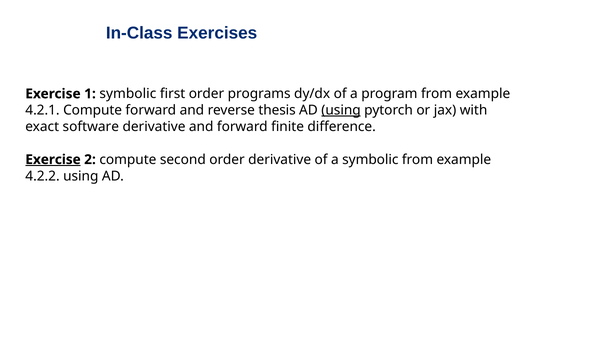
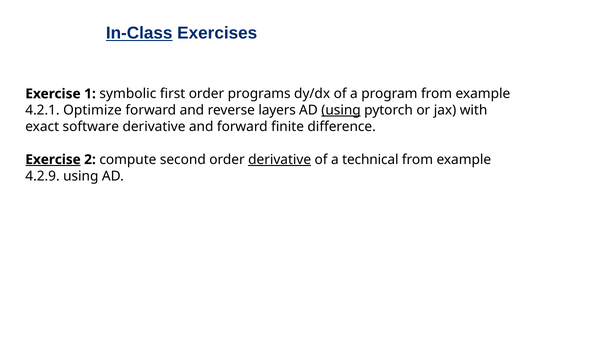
In-Class underline: none -> present (139, 33)
4.2.1 Compute: Compute -> Optimize (92, 110)
thesis: thesis -> layers (277, 110)
derivative underline: none -> present (280, 159)
a symbolic: symbolic -> technical (370, 159)
4.2.2: 4.2.2 -> 4.2.9 (43, 176)
